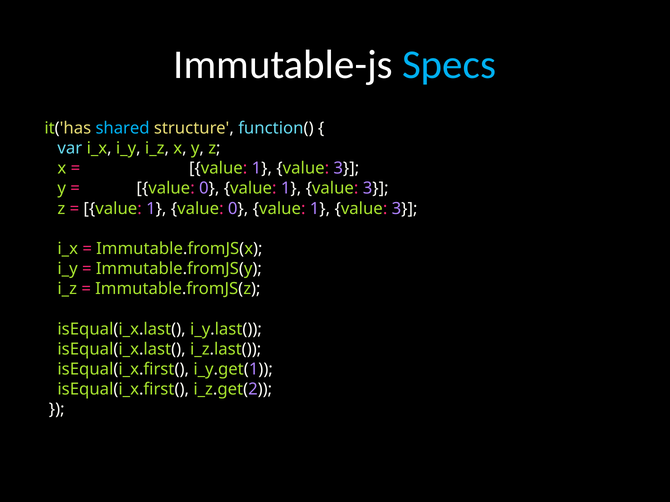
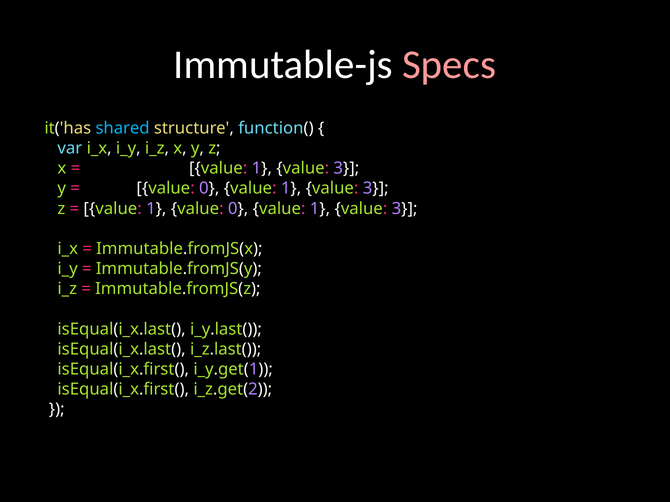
Specs colour: light blue -> pink (449, 65)
